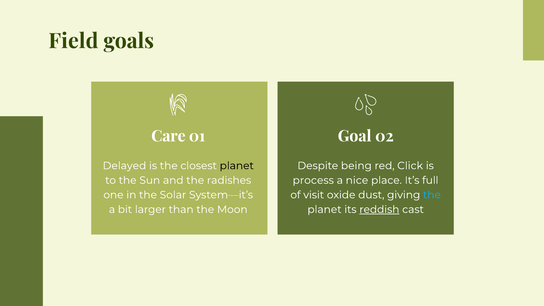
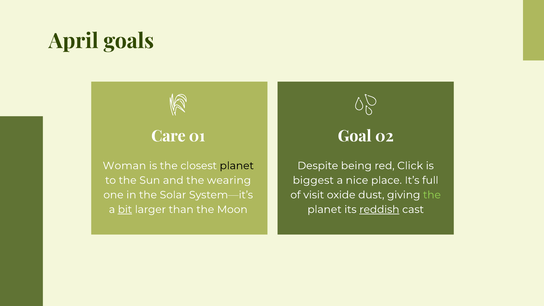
Field: Field -> April (73, 41)
Delayed: Delayed -> Woman (124, 166)
radishes: radishes -> wearing (229, 180)
process: process -> biggest (313, 180)
the colour: light blue -> light green (432, 195)
bit underline: none -> present (125, 209)
